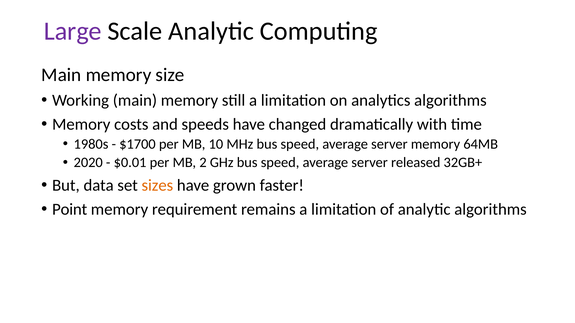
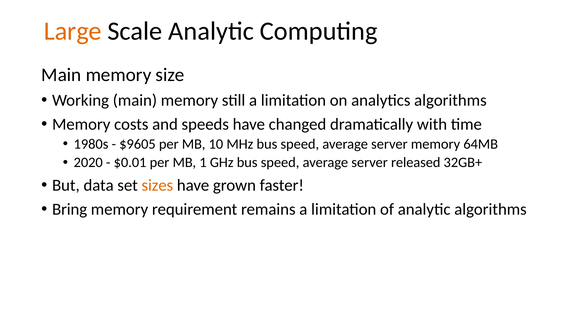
Large colour: purple -> orange (73, 31)
$1700: $1700 -> $9605 (137, 144)
2: 2 -> 1 (203, 163)
Point: Point -> Bring (70, 210)
